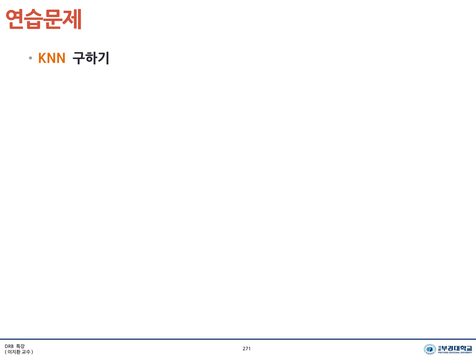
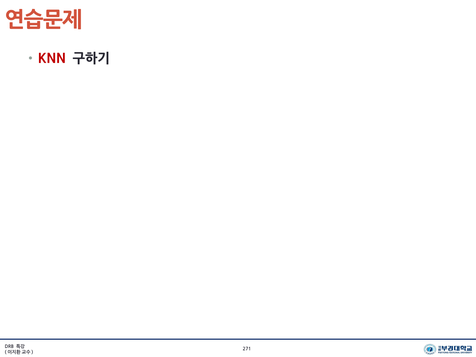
KNN colour: orange -> red (52, 59)
